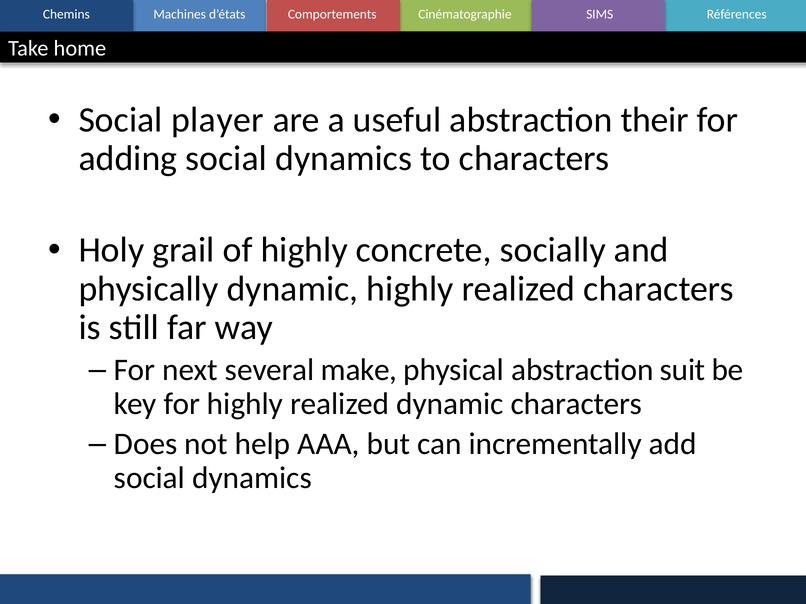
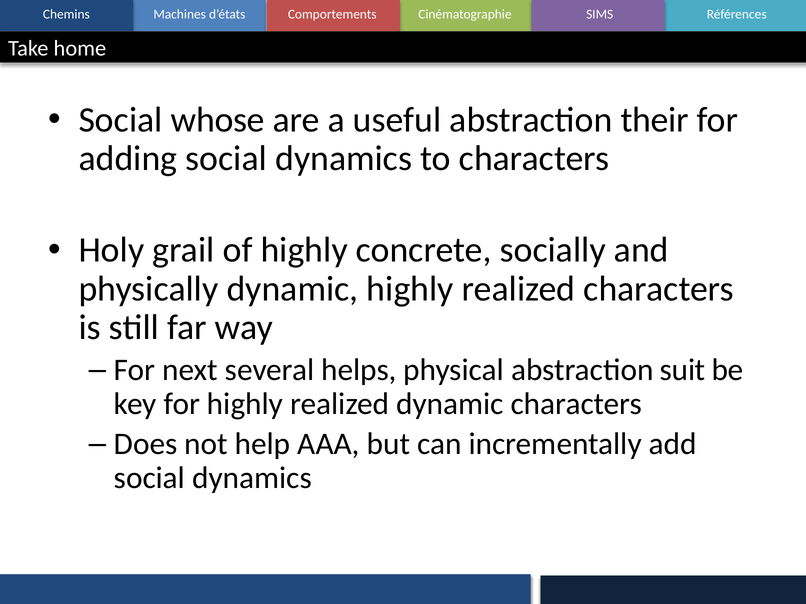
player: player -> whose (218, 120)
make: make -> helps (359, 370)
